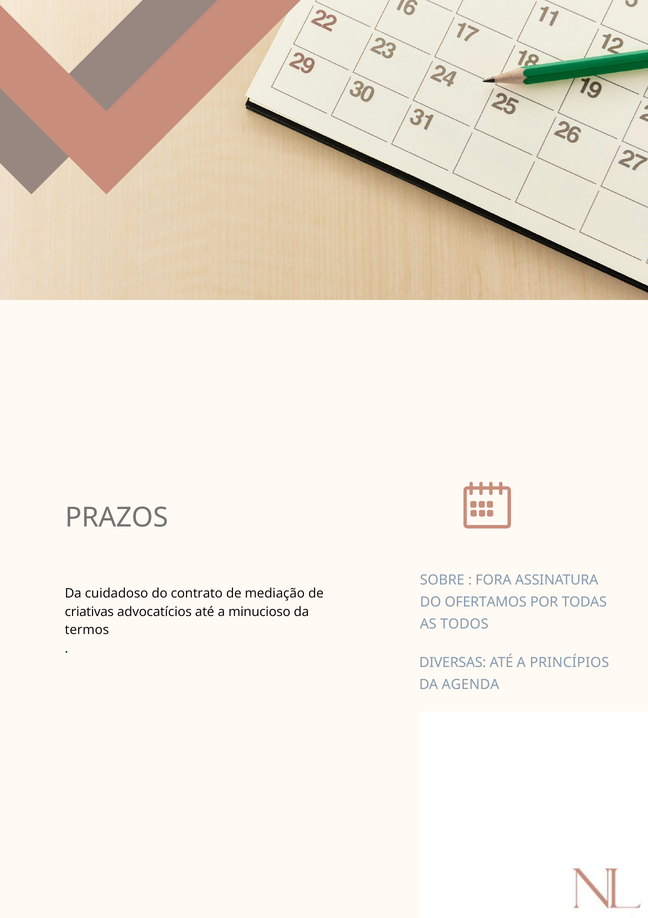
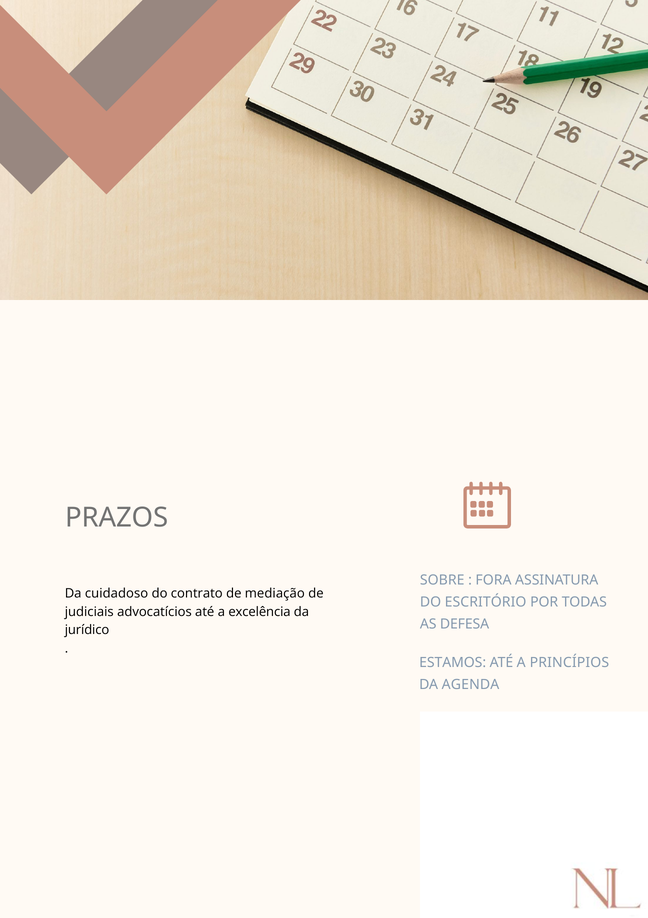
OFERTAMOS: OFERTAMOS -> ESCRITÓRIO (486, 602)
criativas: criativas -> judiciais (89, 611)
minucioso: minucioso -> excelência (259, 611)
TODOS: TODOS -> DEFESA (465, 624)
termos: termos -> jurídico (87, 629)
DIVERSAS: DIVERSAS -> ESTAMOS (453, 662)
